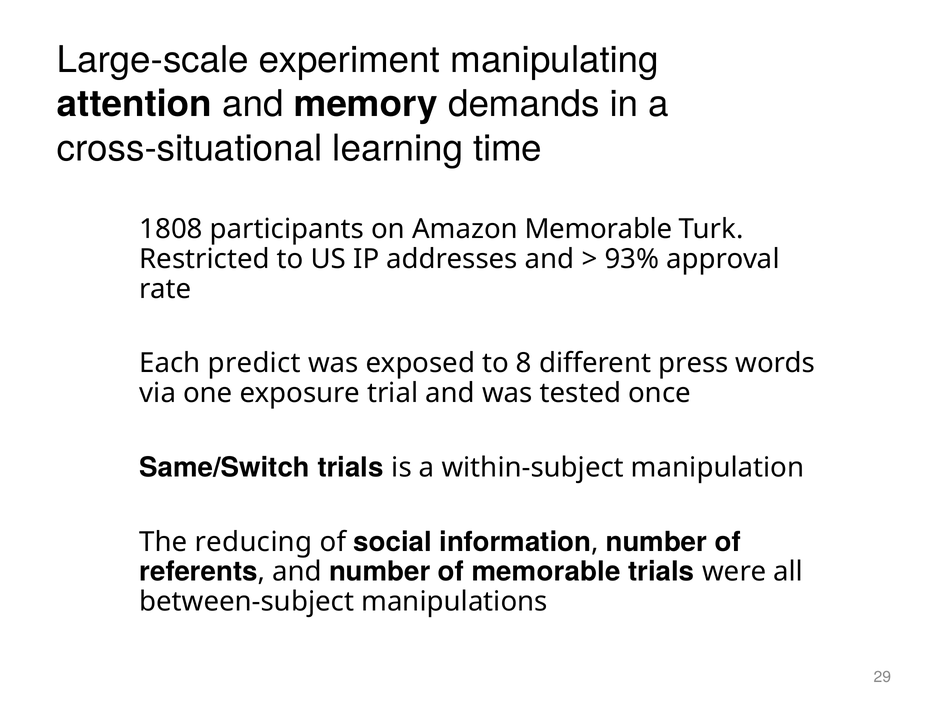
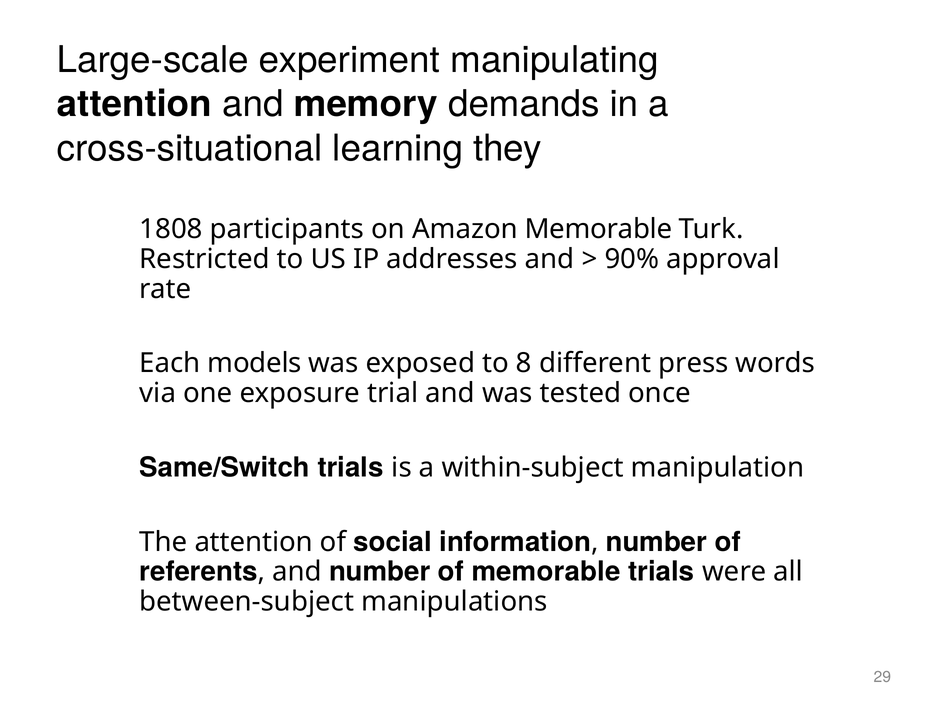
time: time -> they (508, 148)
93%: 93% -> 90% (632, 259)
predict: predict -> models (255, 363)
The reducing: reducing -> attention (254, 542)
